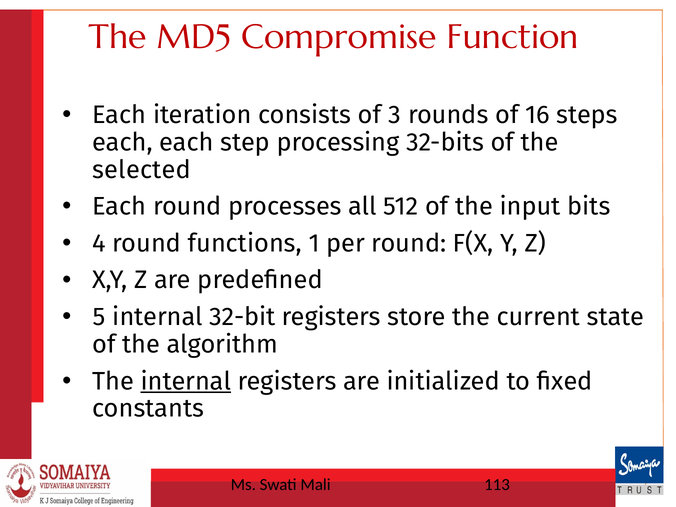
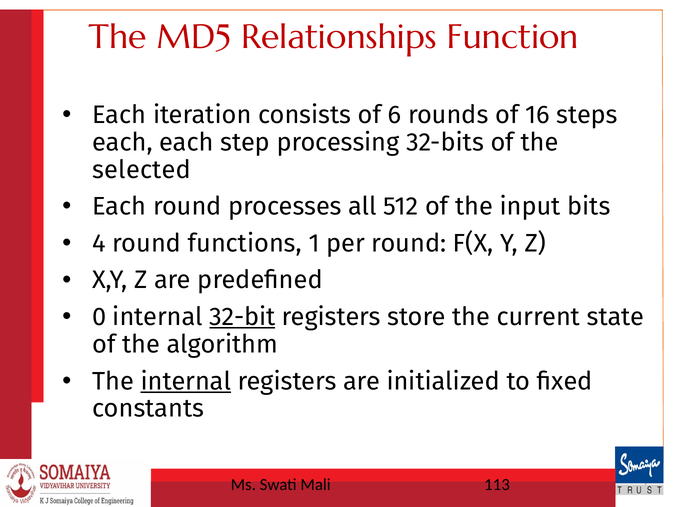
Compromise: Compromise -> Relationships (339, 37)
3: 3 -> 6 (395, 115)
5: 5 -> 0 (99, 317)
32-bit underline: none -> present (242, 317)
